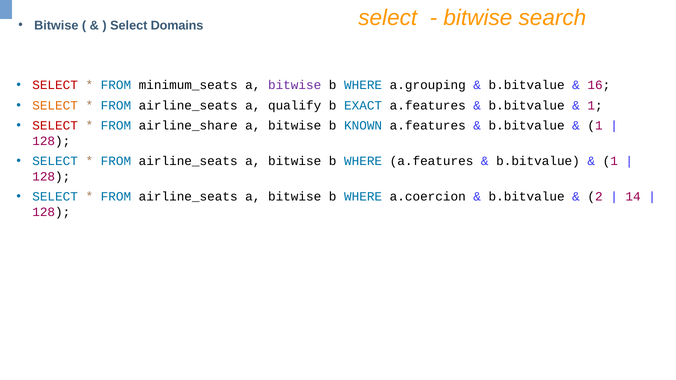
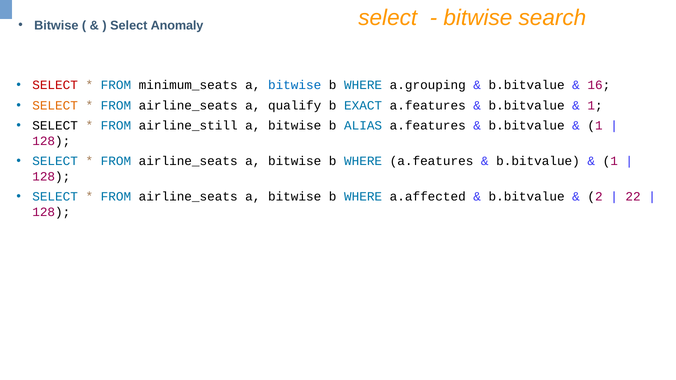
Domains: Domains -> Anomaly (177, 25)
bitwise colour: purple -> blue (295, 85)
SELECT colour: red -> black (55, 126)
airline_share: airline_share -> airline_still (188, 126)
KNOWN: KNOWN -> ALIAS (363, 126)
a.coercion: a.coercion -> a.affected (428, 197)
14: 14 -> 22 (633, 197)
